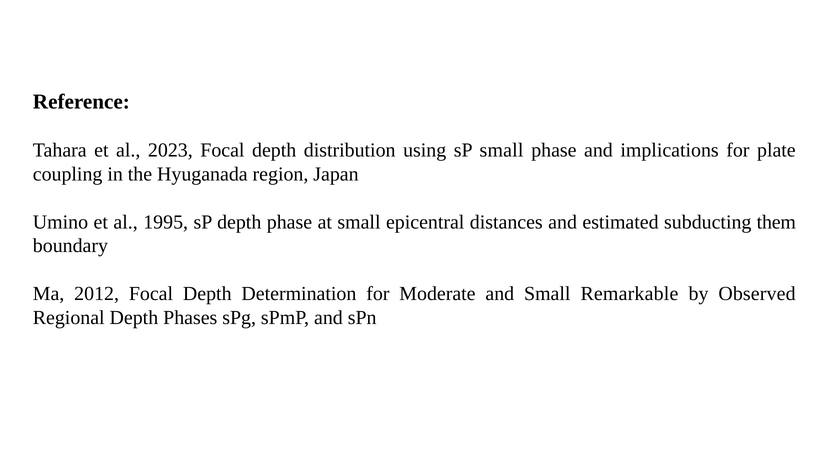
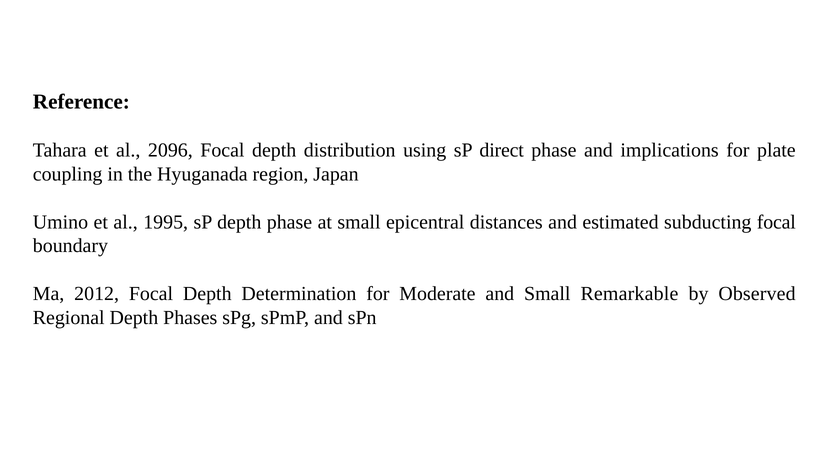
2023: 2023 -> 2096 (170, 151)
sP small: small -> direct (502, 151)
subducting them: them -> focal (776, 222)
